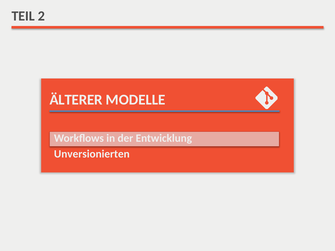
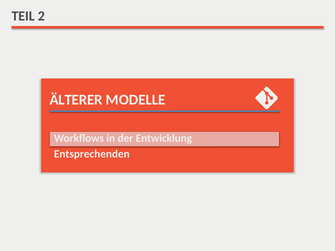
Unversionierten: Unversionierten -> Entsprechenden (92, 154)
